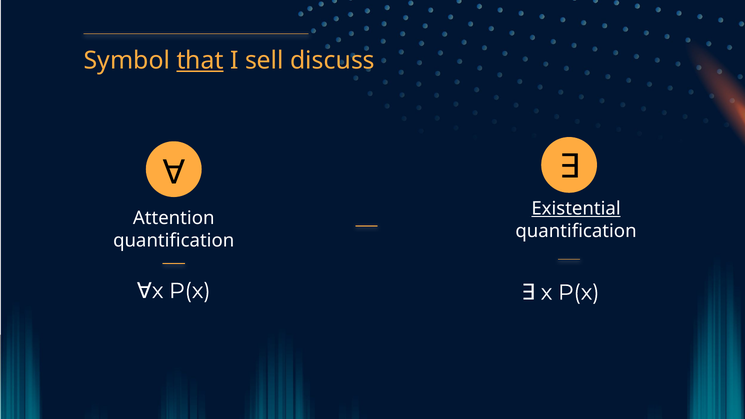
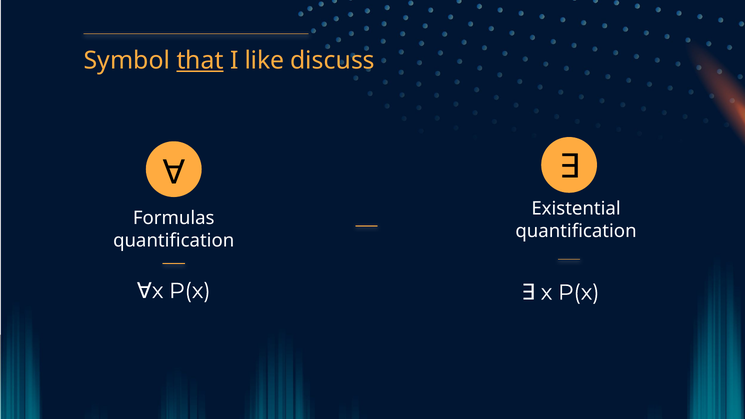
sell: sell -> like (265, 60)
Existential underline: present -> none (576, 209)
Attention: Attention -> Formulas (174, 218)
